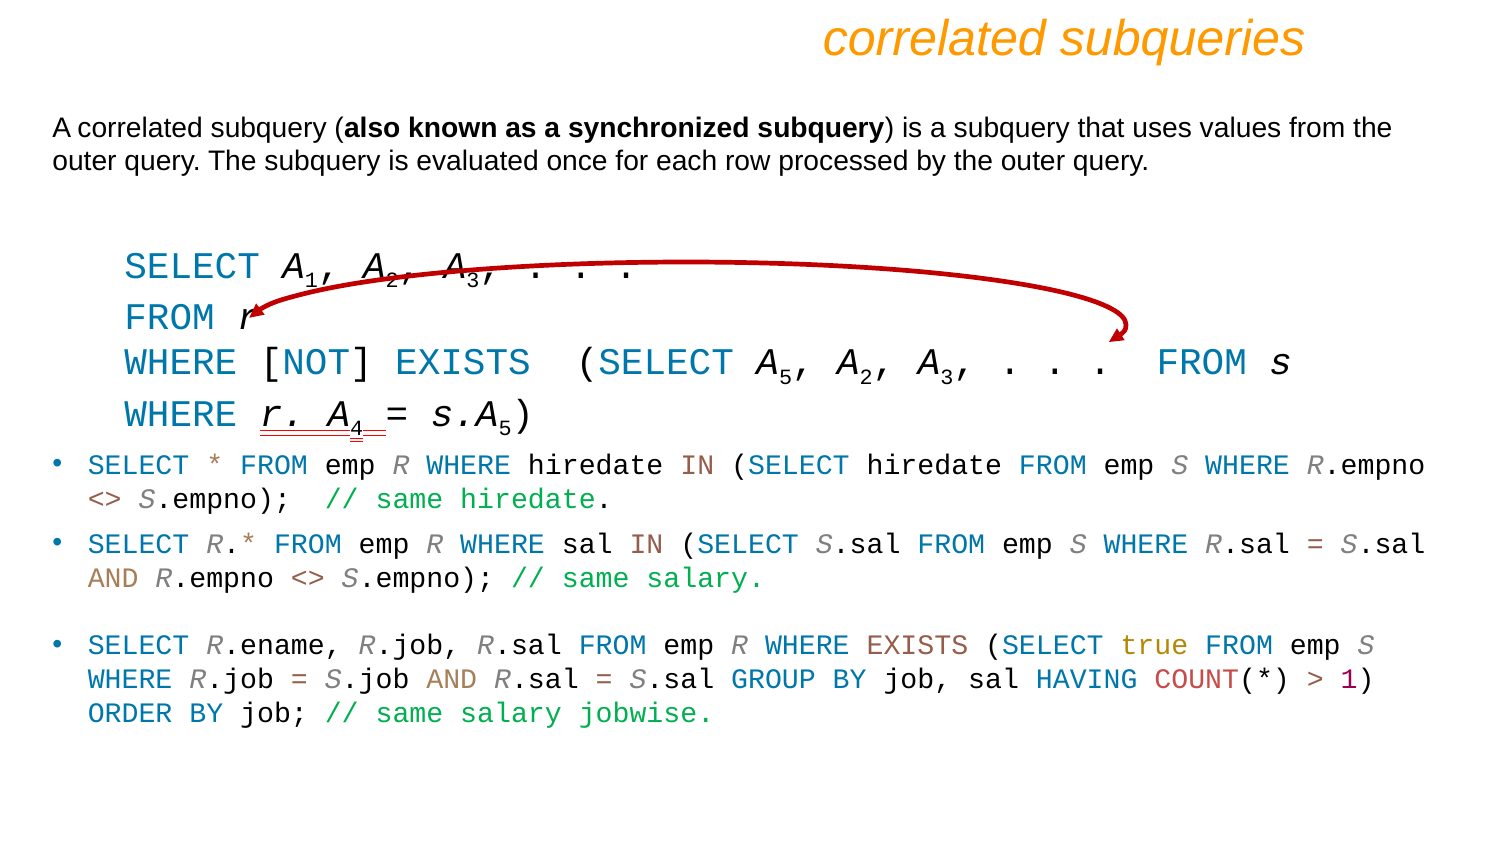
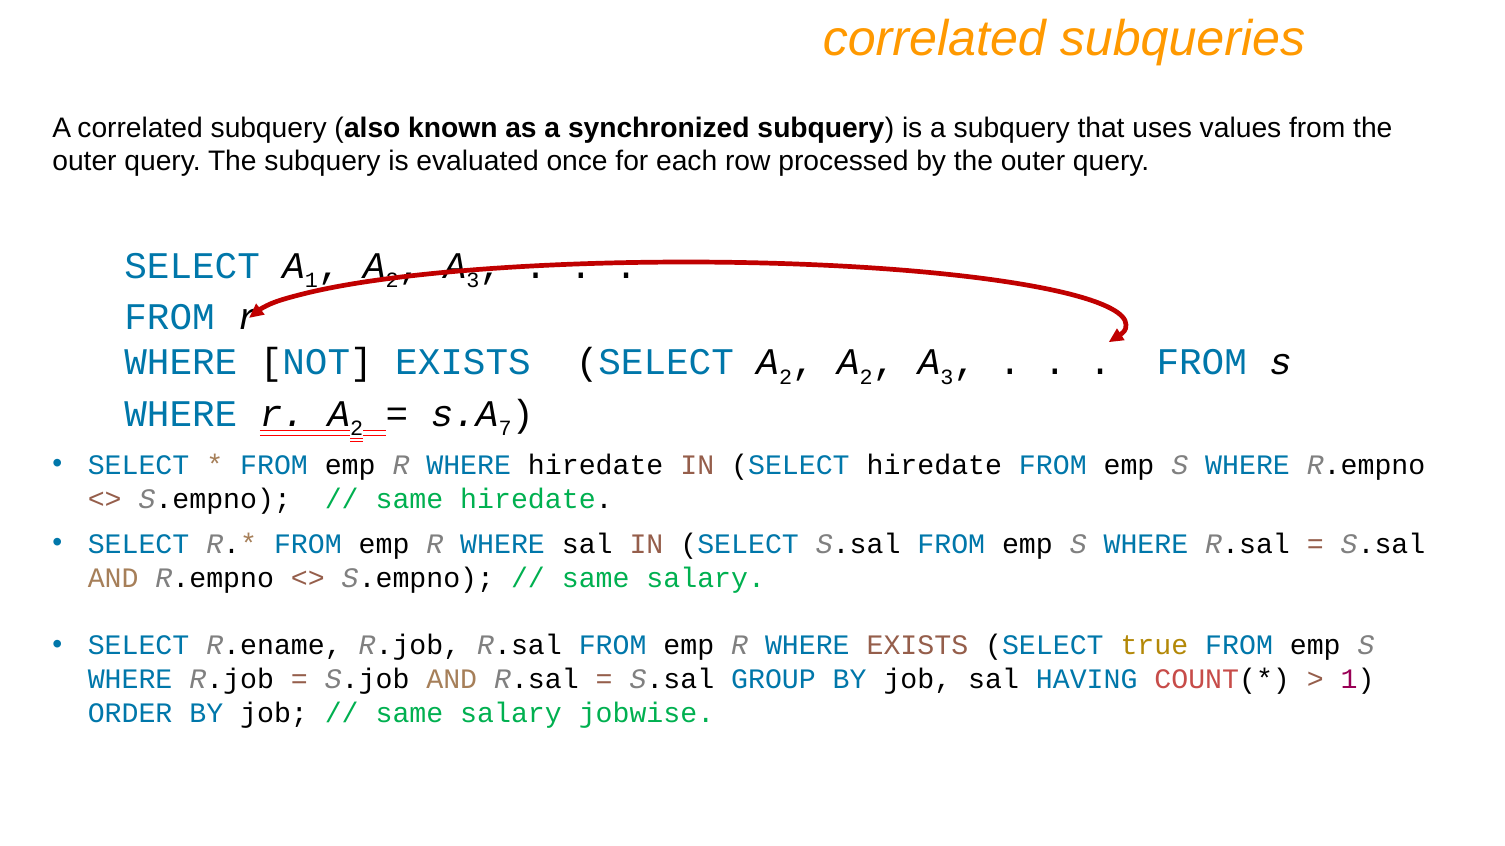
SELECT A 5: 5 -> 2 (786, 377)
r A 4: 4 -> 2 (357, 429)
5: 5 -> 7 (505, 429)
